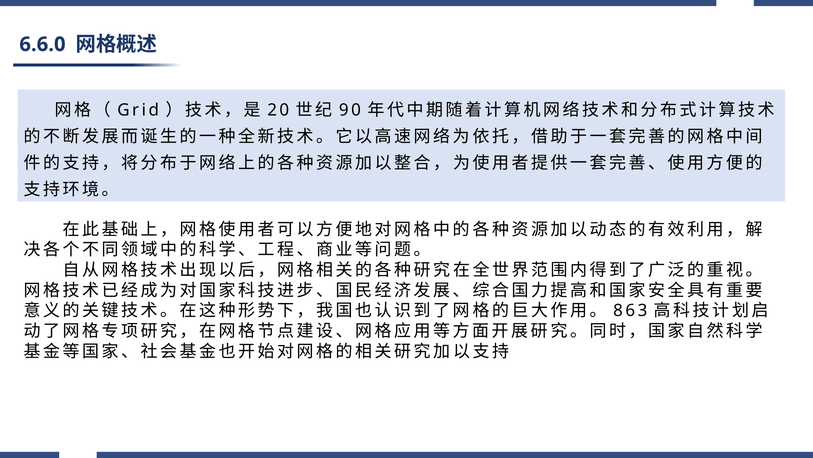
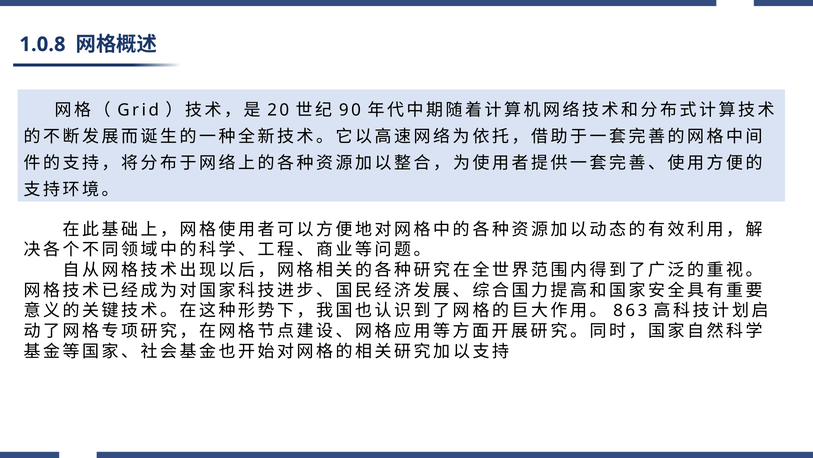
6.6.0: 6.6.0 -> 1.0.8 (42, 44)
